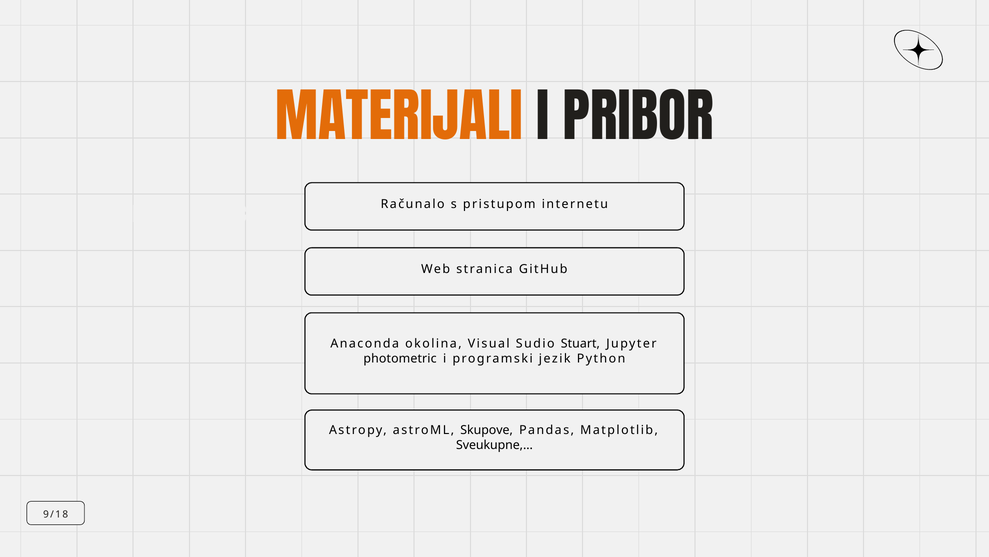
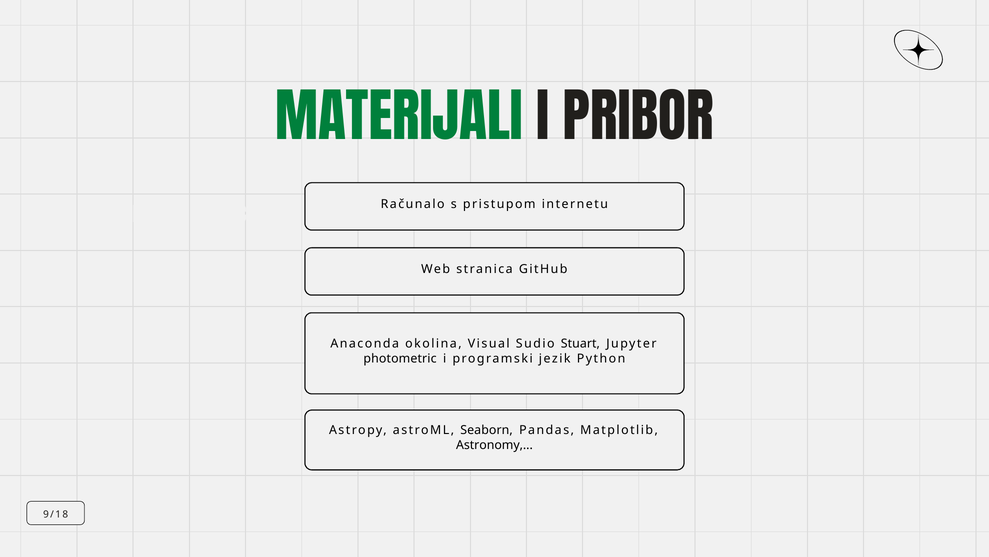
MATERIJALI colour: orange -> green (399, 120)
Skupove: Skupove -> Seaborn (487, 430)
Sveukupne: Sveukupne -> Astronomy (494, 445)
